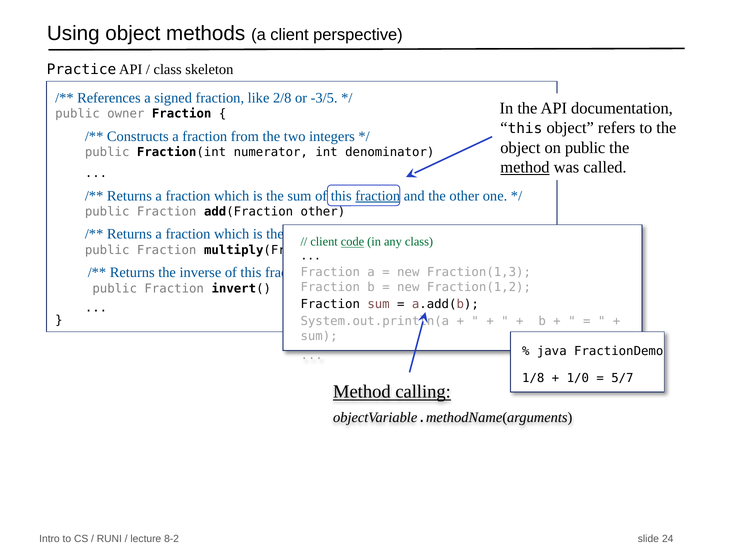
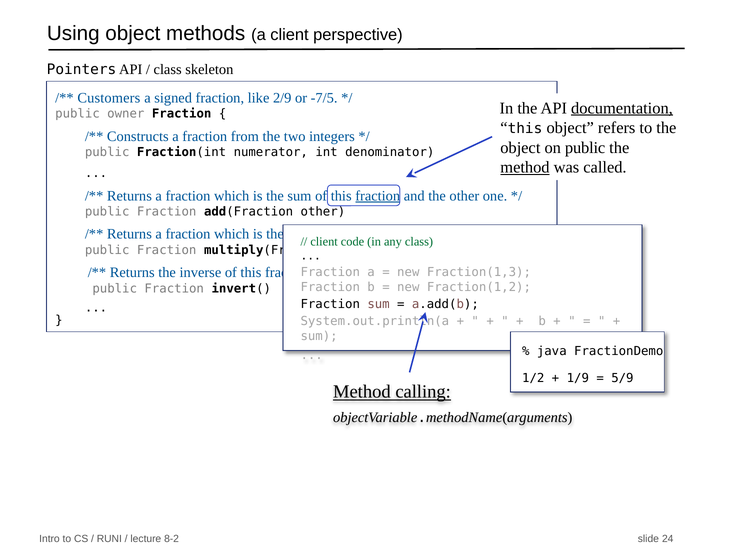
Practice: Practice -> Pointers (81, 70)
References: References -> Customers (109, 98)
2/8: 2/8 -> 2/9 (282, 98)
-3/5: -3/5 -> -7/5 (324, 98)
documentation underline: none -> present (622, 108)
code underline: present -> none (353, 242)
1/8: 1/8 -> 1/2 (533, 378)
1/0: 1/0 -> 1/9 (578, 378)
5/7: 5/7 -> 5/9 (622, 378)
